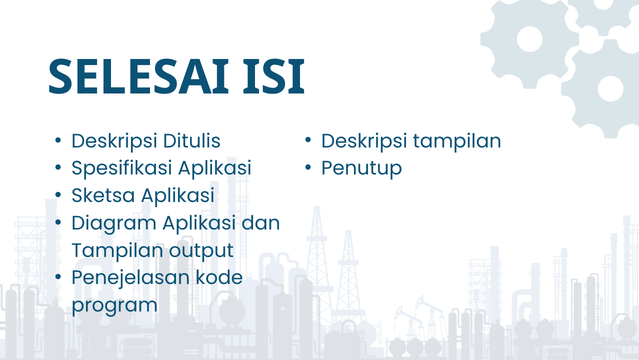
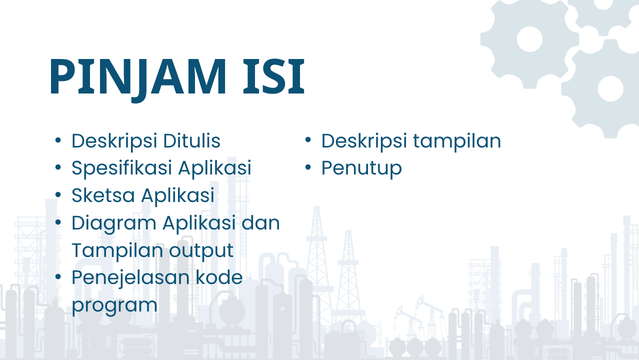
SELESAI: SELESAI -> PINJAM (138, 77)
